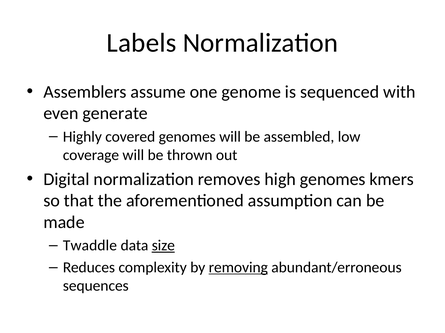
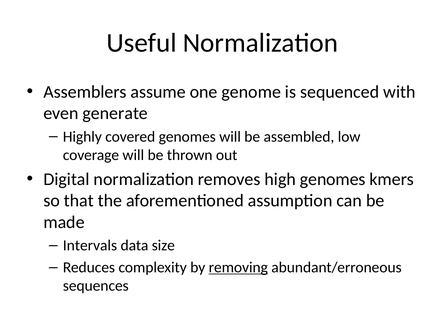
Labels: Labels -> Useful (142, 43)
Twaddle: Twaddle -> Intervals (90, 246)
size underline: present -> none (163, 246)
